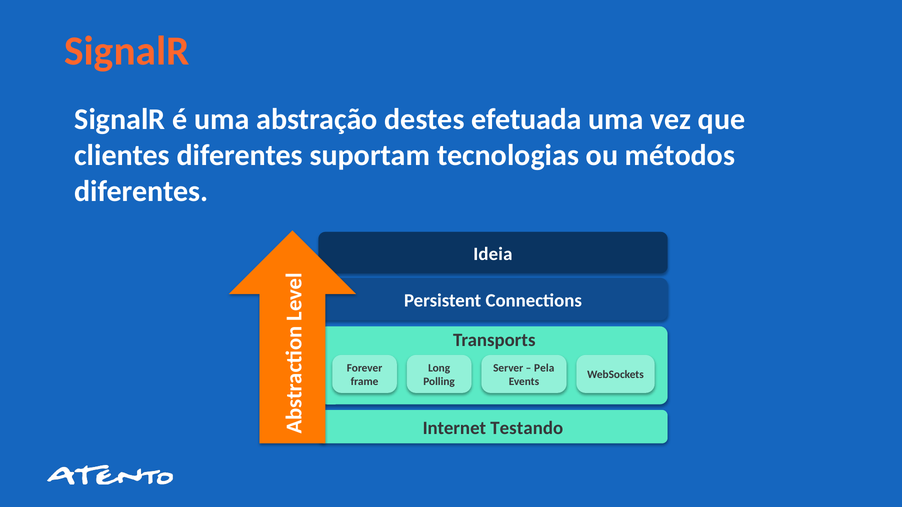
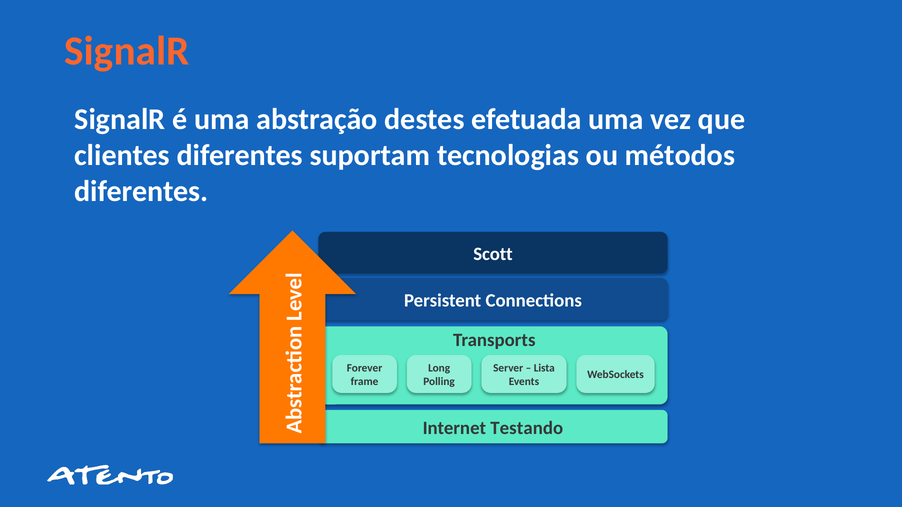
Ideia: Ideia -> Scott (493, 254)
Pela: Pela -> Lista (544, 368)
